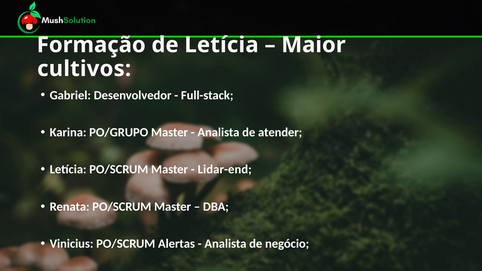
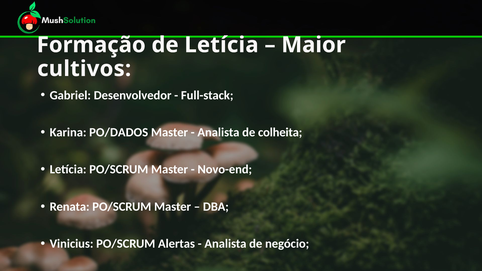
PO/GRUPO: PO/GRUPO -> PO/DADOS (119, 132)
atender: atender -> colheita (280, 132)
Lidar-end: Lidar-end -> Novo-end (225, 170)
